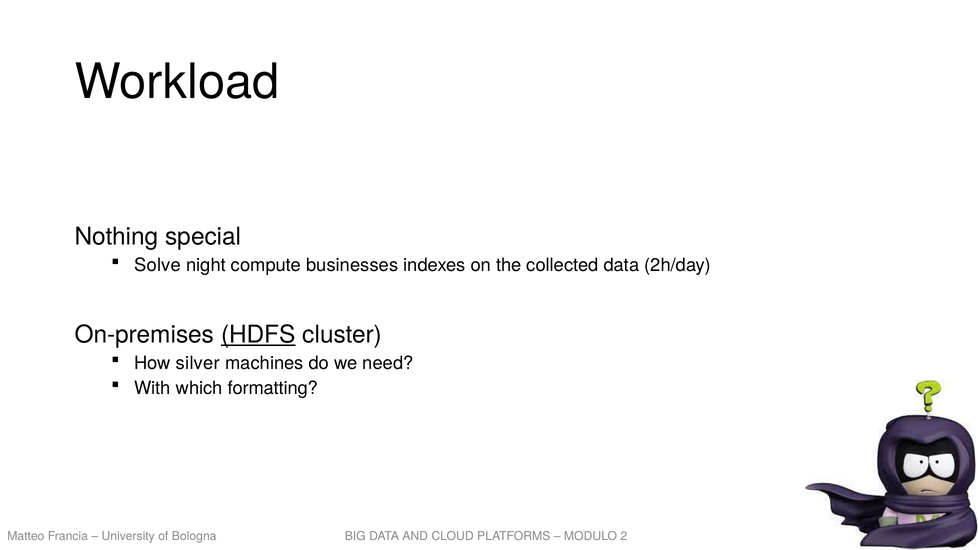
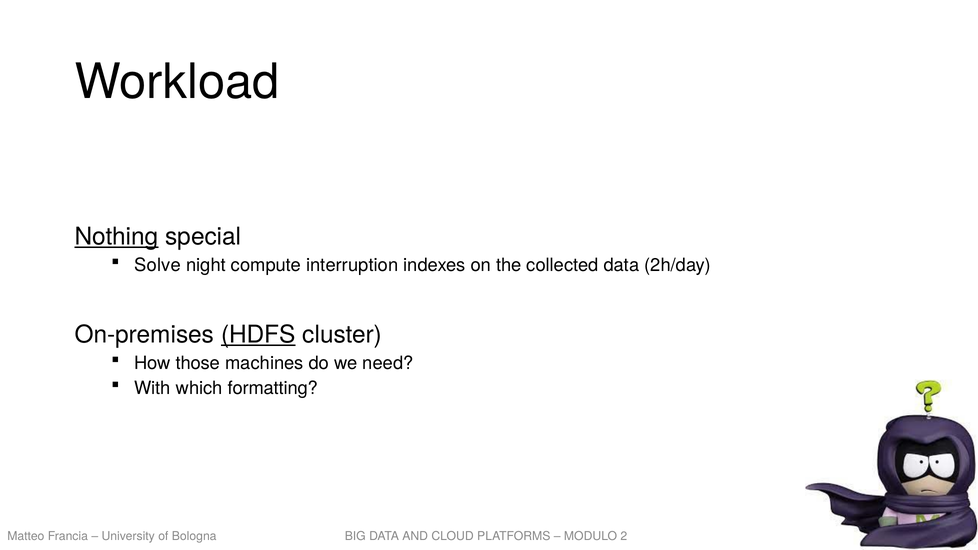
Nothing underline: none -> present (117, 237)
businesses: businesses -> interruption (352, 265)
silver: silver -> those (198, 363)
